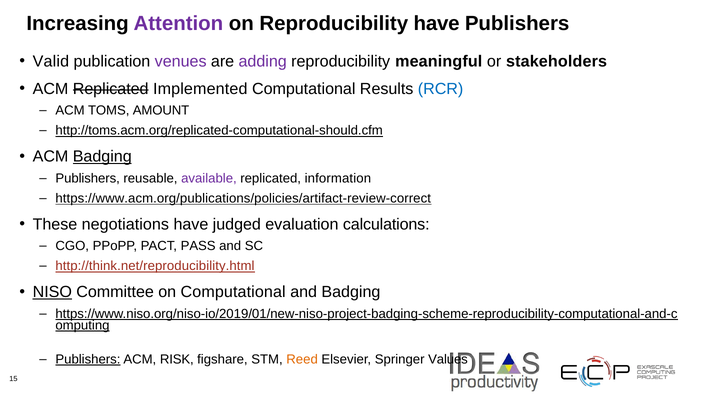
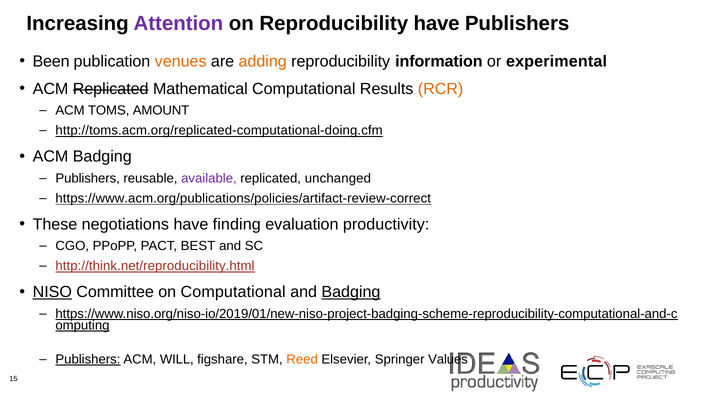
Valid: Valid -> Been (51, 61)
venues colour: purple -> orange (181, 61)
adding colour: purple -> orange (263, 61)
meaningful: meaningful -> information (439, 61)
stakeholders: stakeholders -> experimental (557, 61)
Implemented: Implemented -> Mathematical (200, 89)
RCR colour: blue -> orange (441, 89)
http://toms.acm.org/replicated-computational-should.cfm: http://toms.acm.org/replicated-computational-should.cfm -> http://toms.acm.org/replicated-computational-doing.cfm (219, 131)
Badging underline: present -> none (102, 157)
information: information -> unchanged (338, 178)
judged: judged -> finding (237, 224)
calculations: calculations -> productivity (386, 224)
PASS: PASS -> BEST (198, 246)
Badging underline: none -> present (351, 292)
RISK: RISK -> WILL (177, 359)
